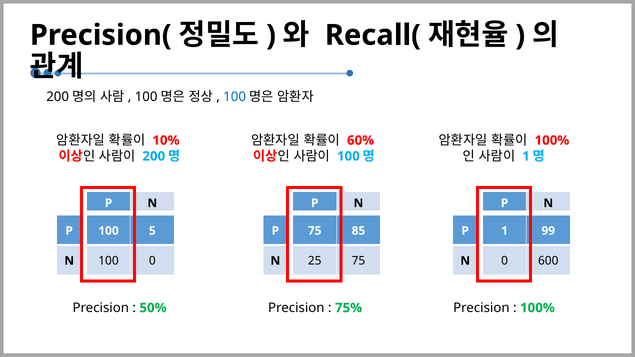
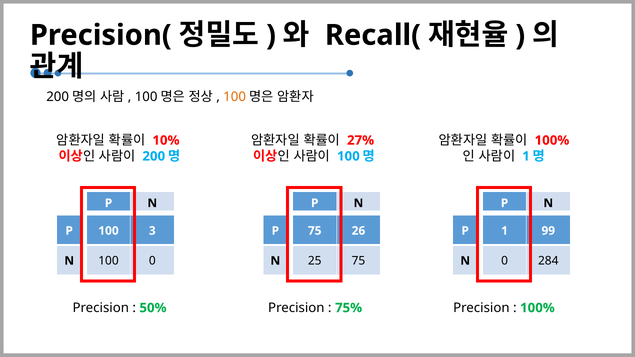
100 colour: blue -> orange (235, 97)
60%: 60% -> 27% (361, 140)
5: 5 -> 3 (152, 231)
85: 85 -> 26 (358, 231)
600: 600 -> 284 (548, 261)
